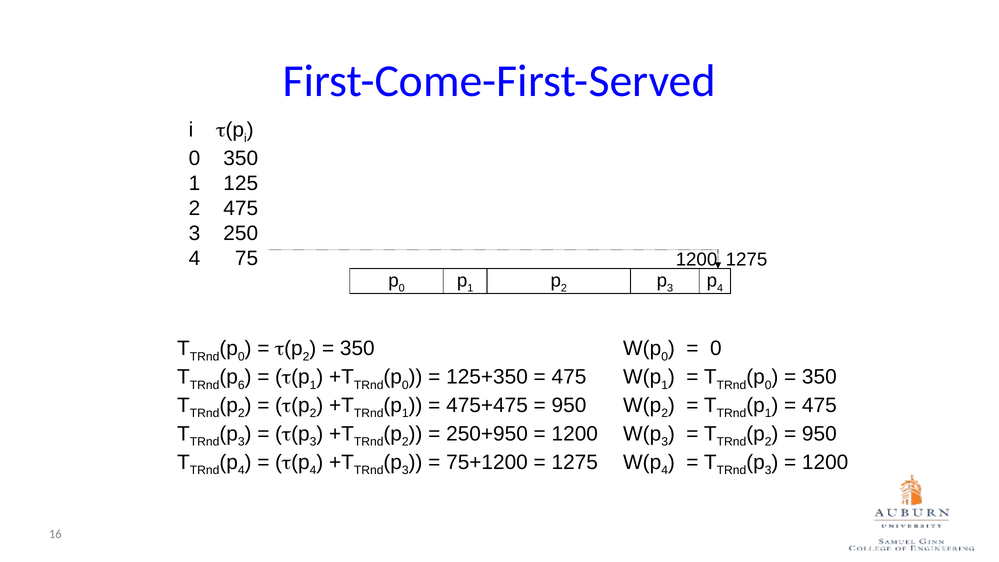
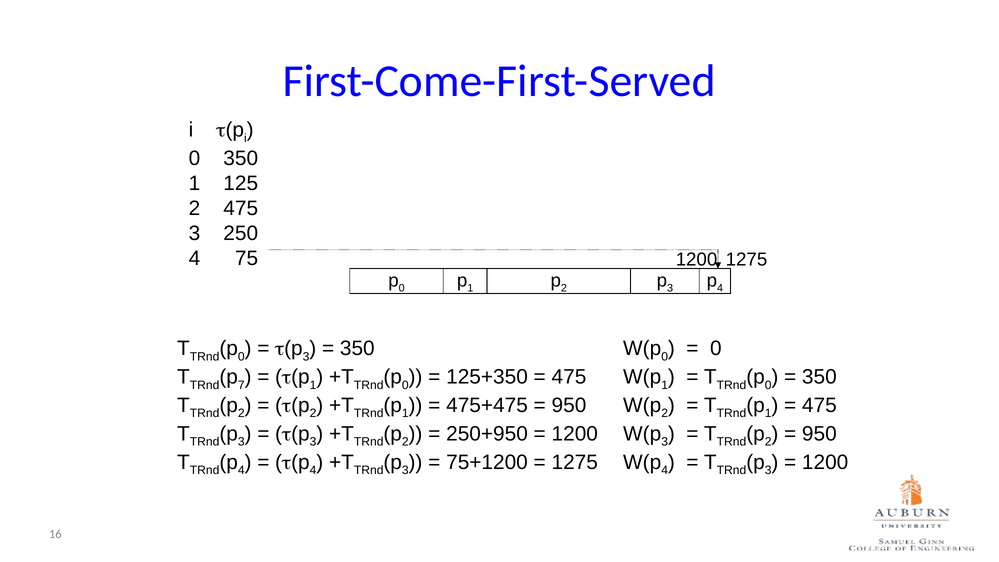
2: 2 -> 3 (306, 357)
6: 6 -> 7 (241, 385)
